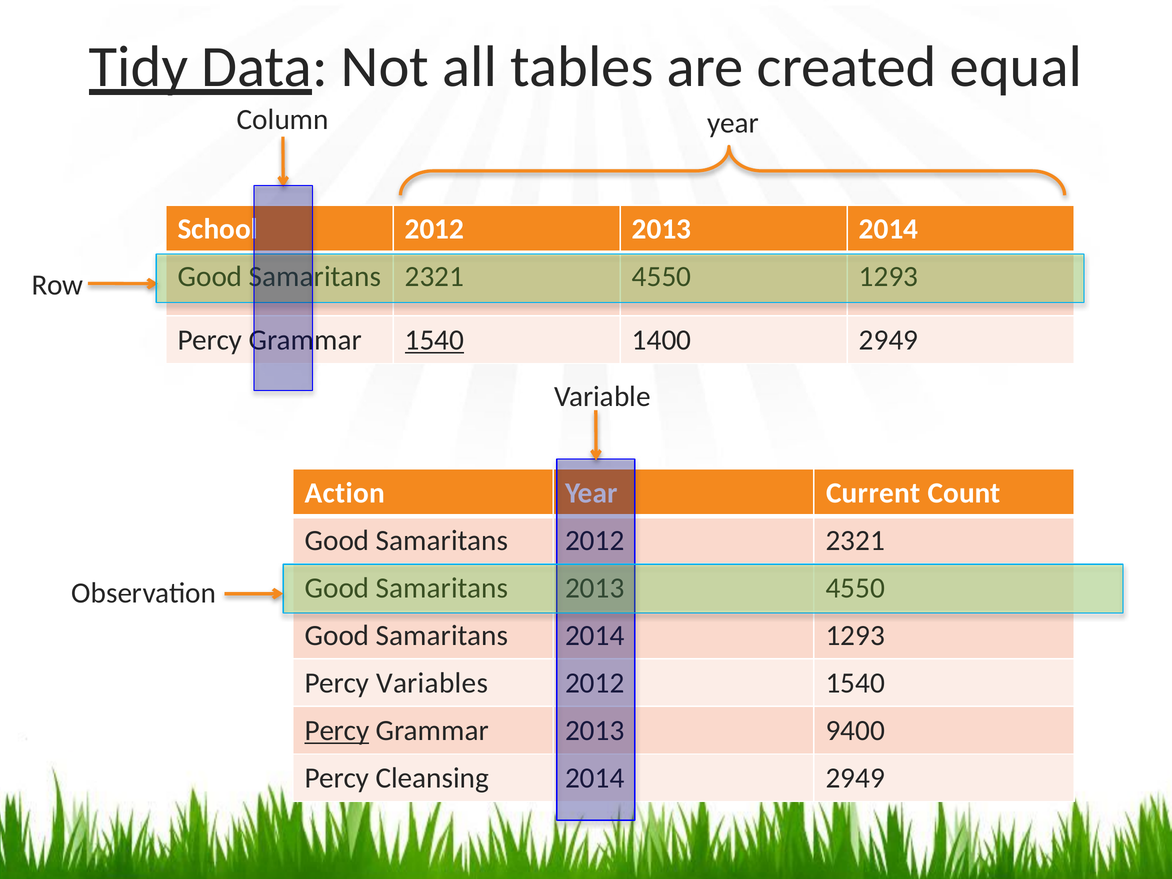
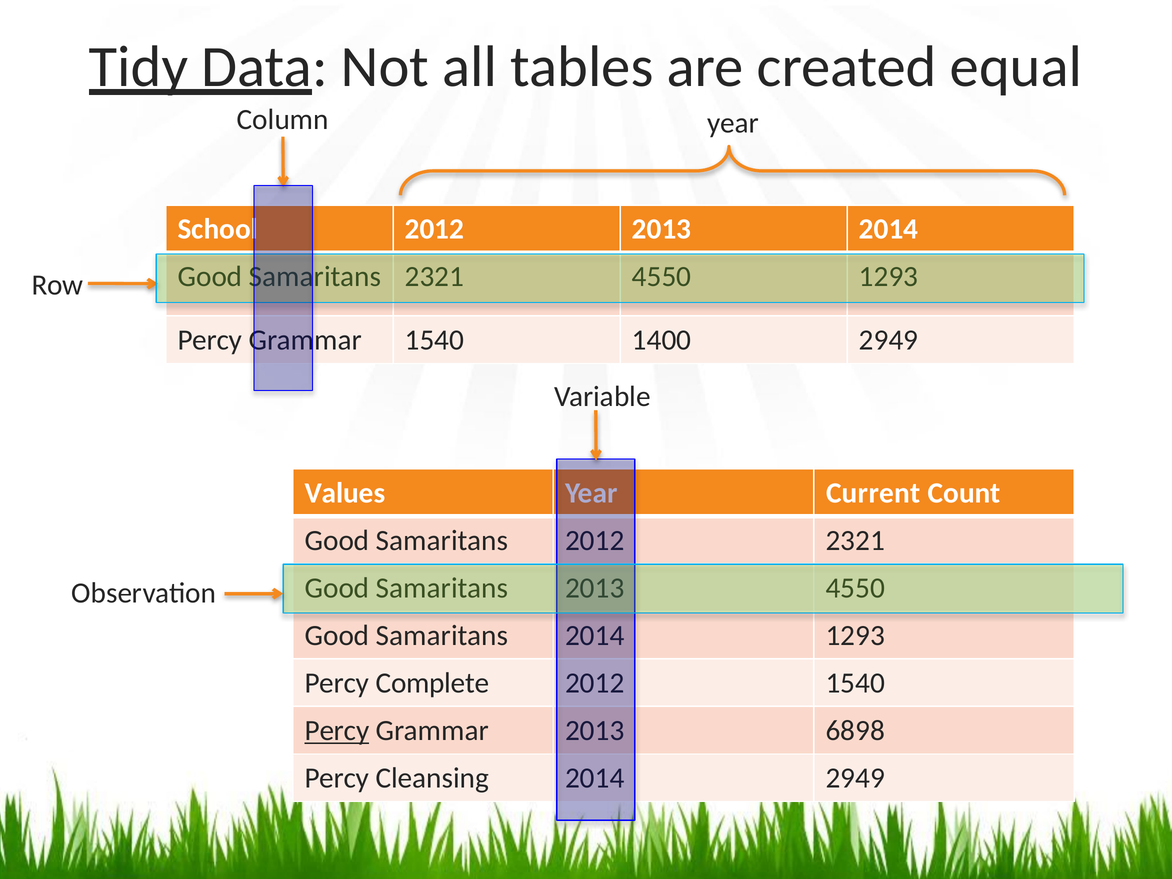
1540 underline: present -> none (434, 340)
Action: Action -> Values (345, 493)
Variables: Variables -> Complete (432, 683)
9400: 9400 -> 6898 (855, 731)
